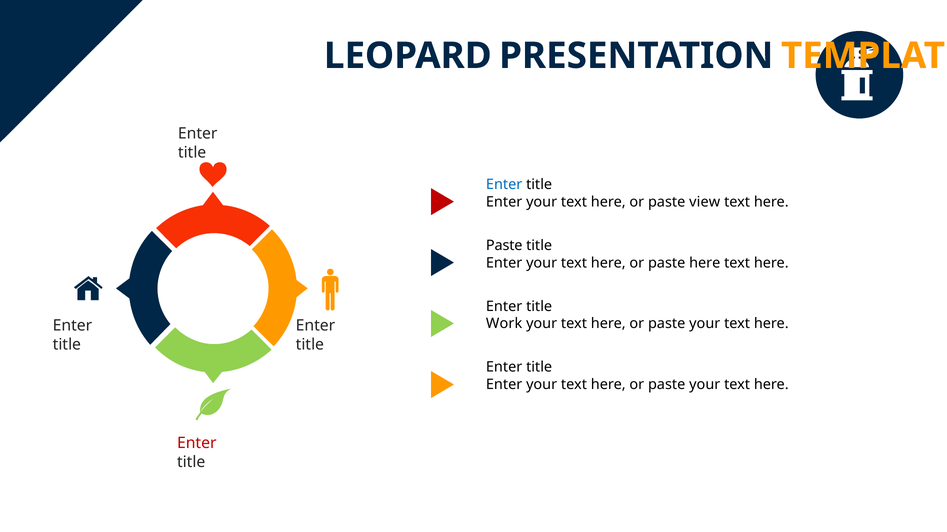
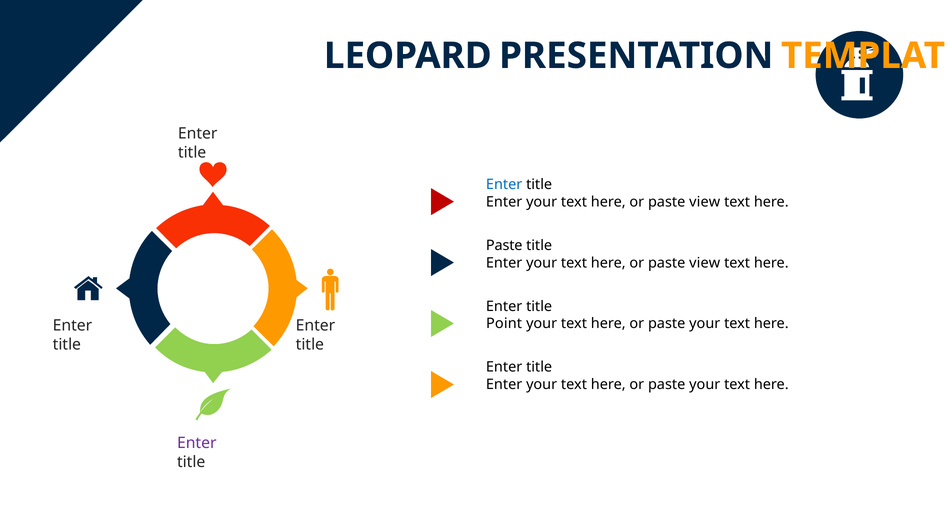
here: here -> view (705, 263)
Work: Work -> Point (504, 324)
Enter colour: red -> purple (197, 444)
